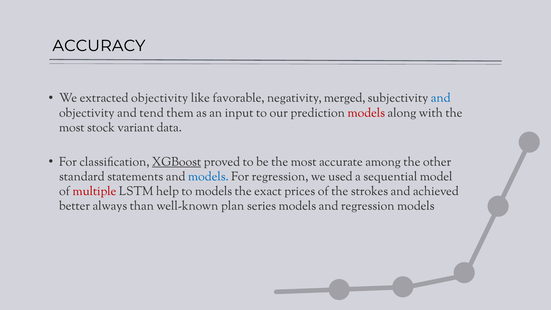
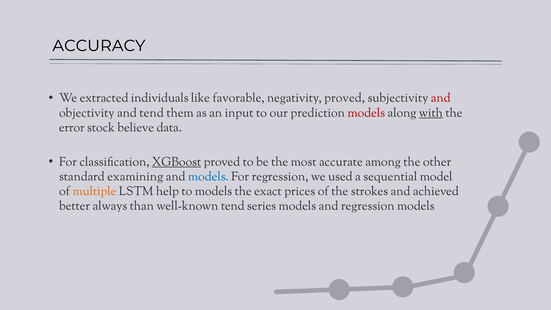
extracted objectivity: objectivity -> individuals (160, 98)
negativity merged: merged -> proved (345, 98)
and colour: blue -> red (441, 98)
with underline: none -> present (431, 113)
most: most -> error (72, 127)
variant: variant -> believe (136, 127)
statements: statements -> examining (135, 176)
multiple colour: red -> orange (94, 191)
well-known plan: plan -> tend (233, 206)
